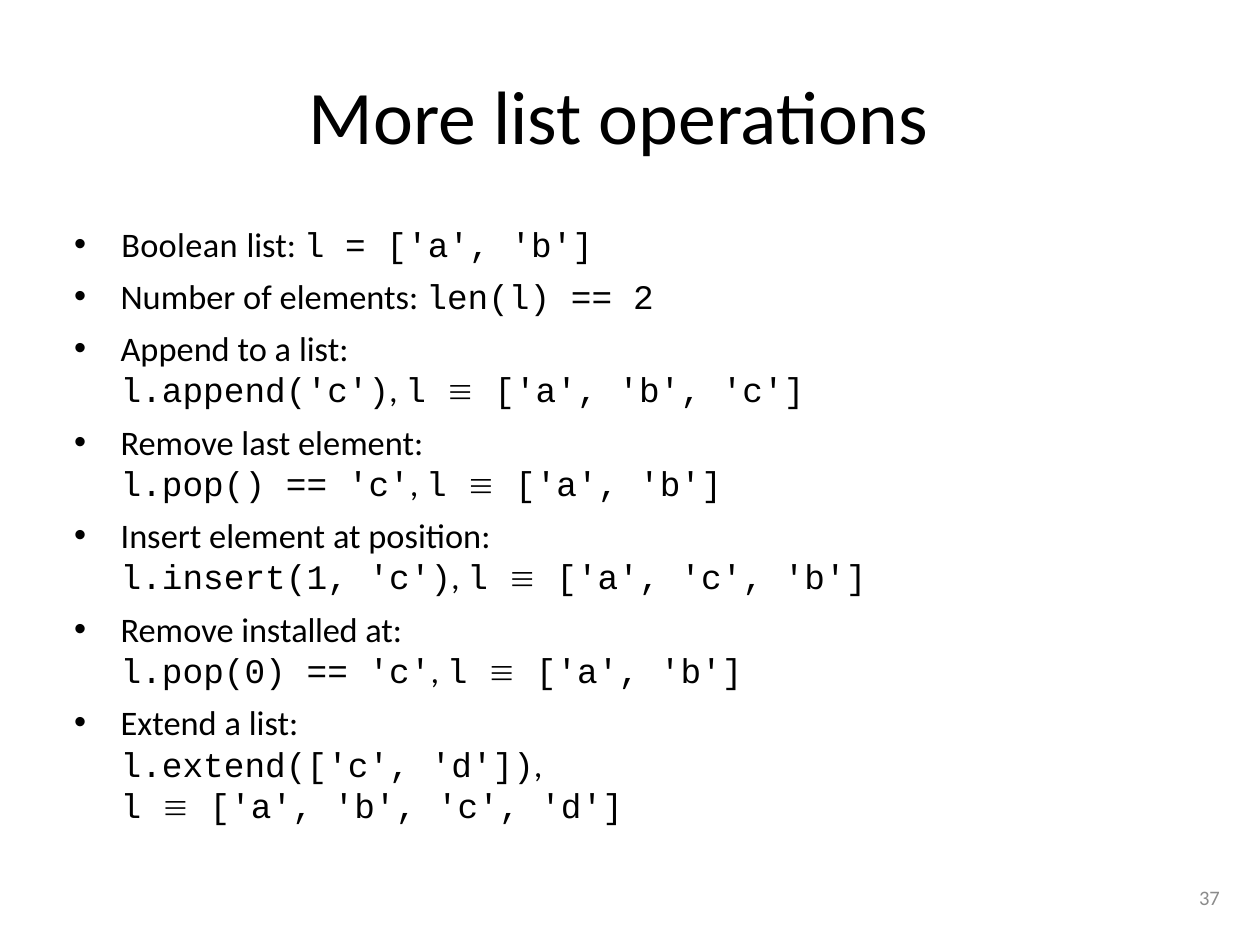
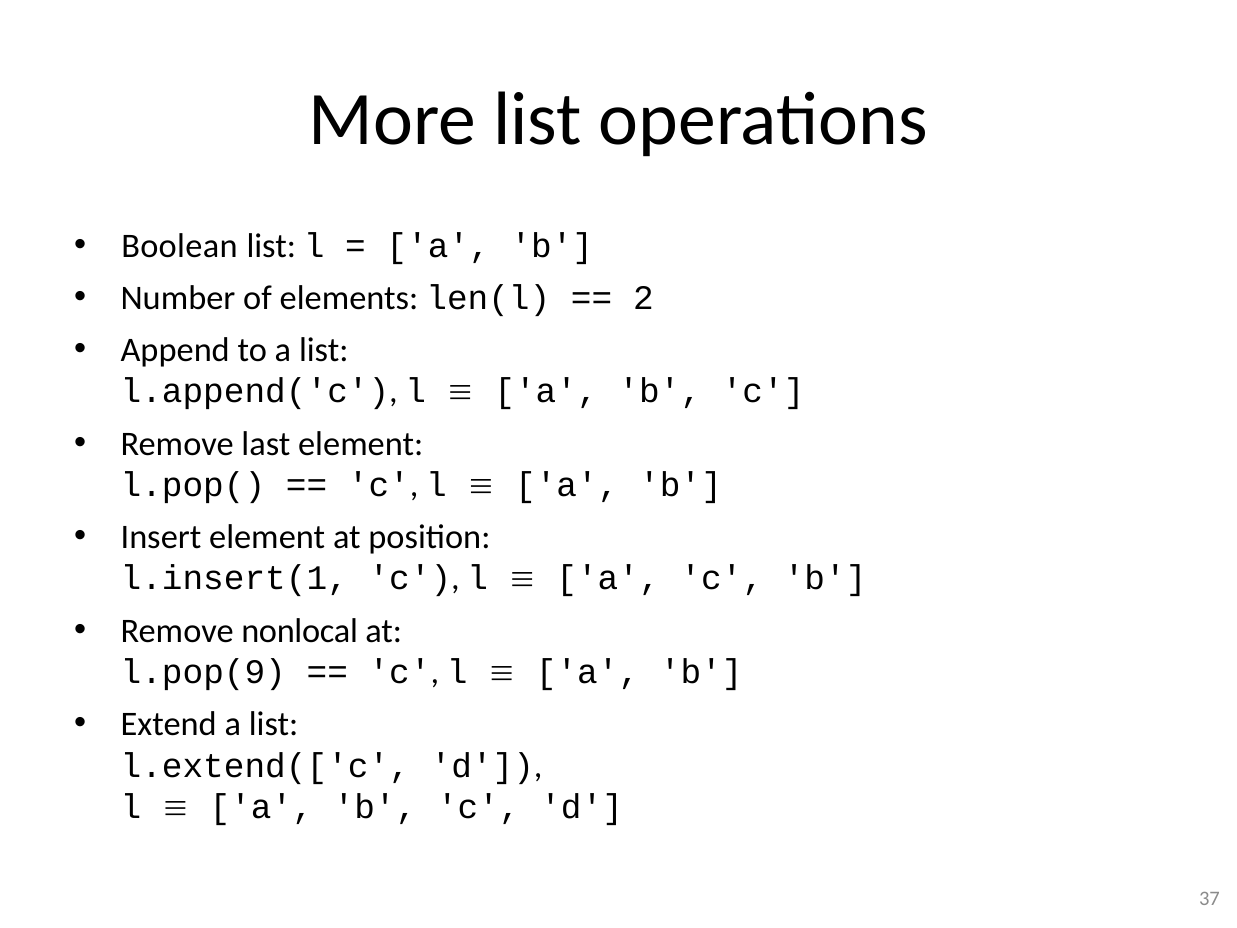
installed: installed -> nonlocal (300, 631)
l.pop(0: l.pop(0 -> l.pop(9 (203, 672)
